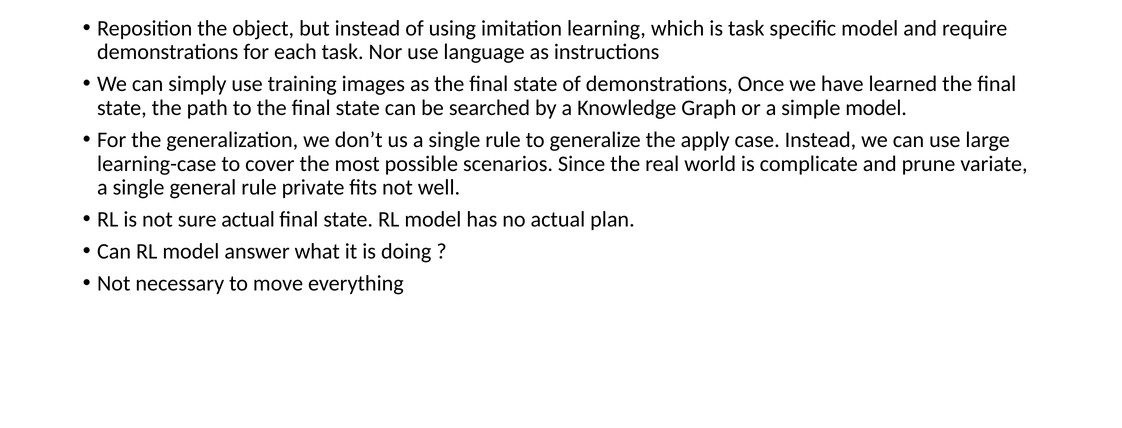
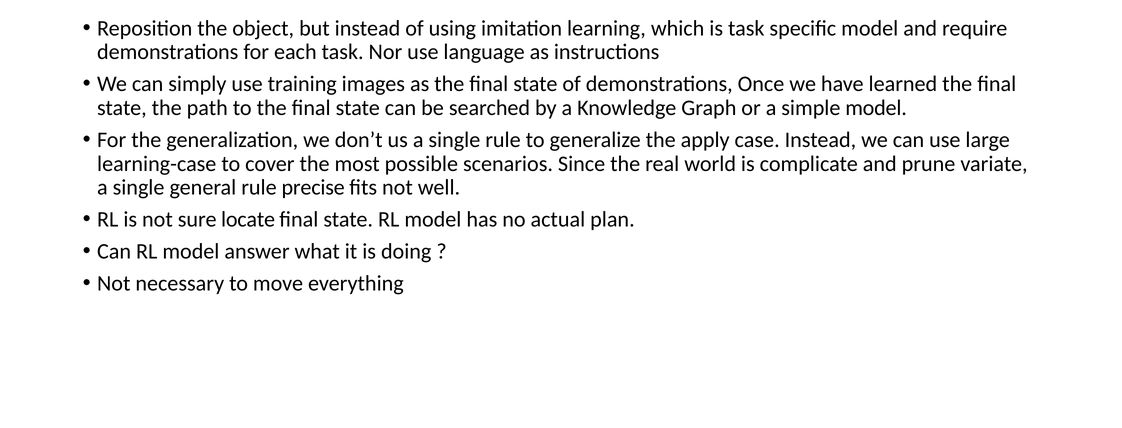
private: private -> precise (313, 187)
sure actual: actual -> locate (248, 219)
